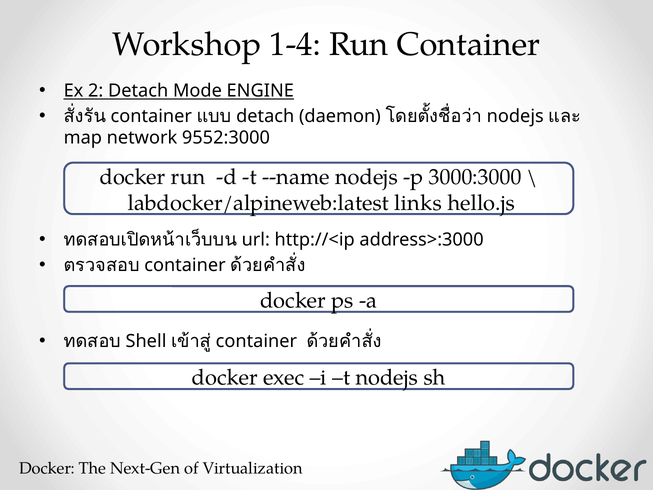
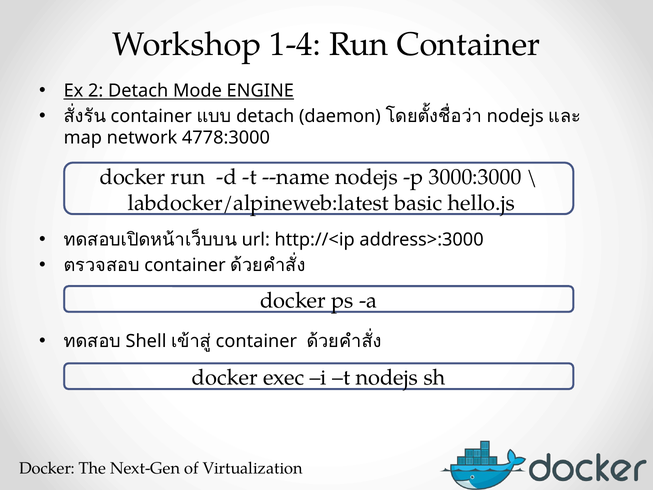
9552:3000: 9552:3000 -> 4778:3000 (226, 138)
links: links -> basic (418, 203)
